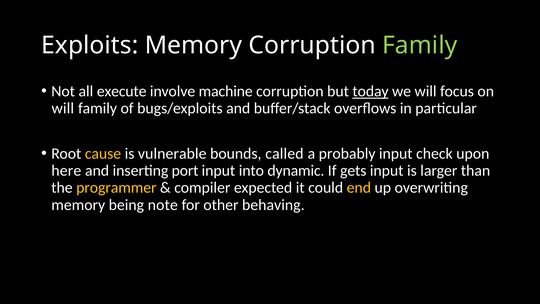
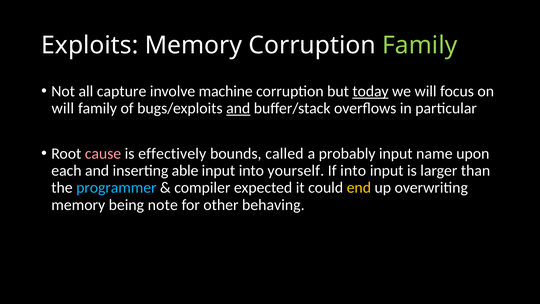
execute: execute -> capture (122, 91)
and underline: none -> present (238, 108)
cause colour: yellow -> pink (103, 154)
vulnerable: vulnerable -> effectively (172, 154)
check: check -> name (434, 154)
here: here -> each (66, 171)
port: port -> able (185, 171)
dynamic: dynamic -> yourself (296, 171)
If gets: gets -> into (353, 171)
programmer colour: yellow -> light blue (116, 188)
